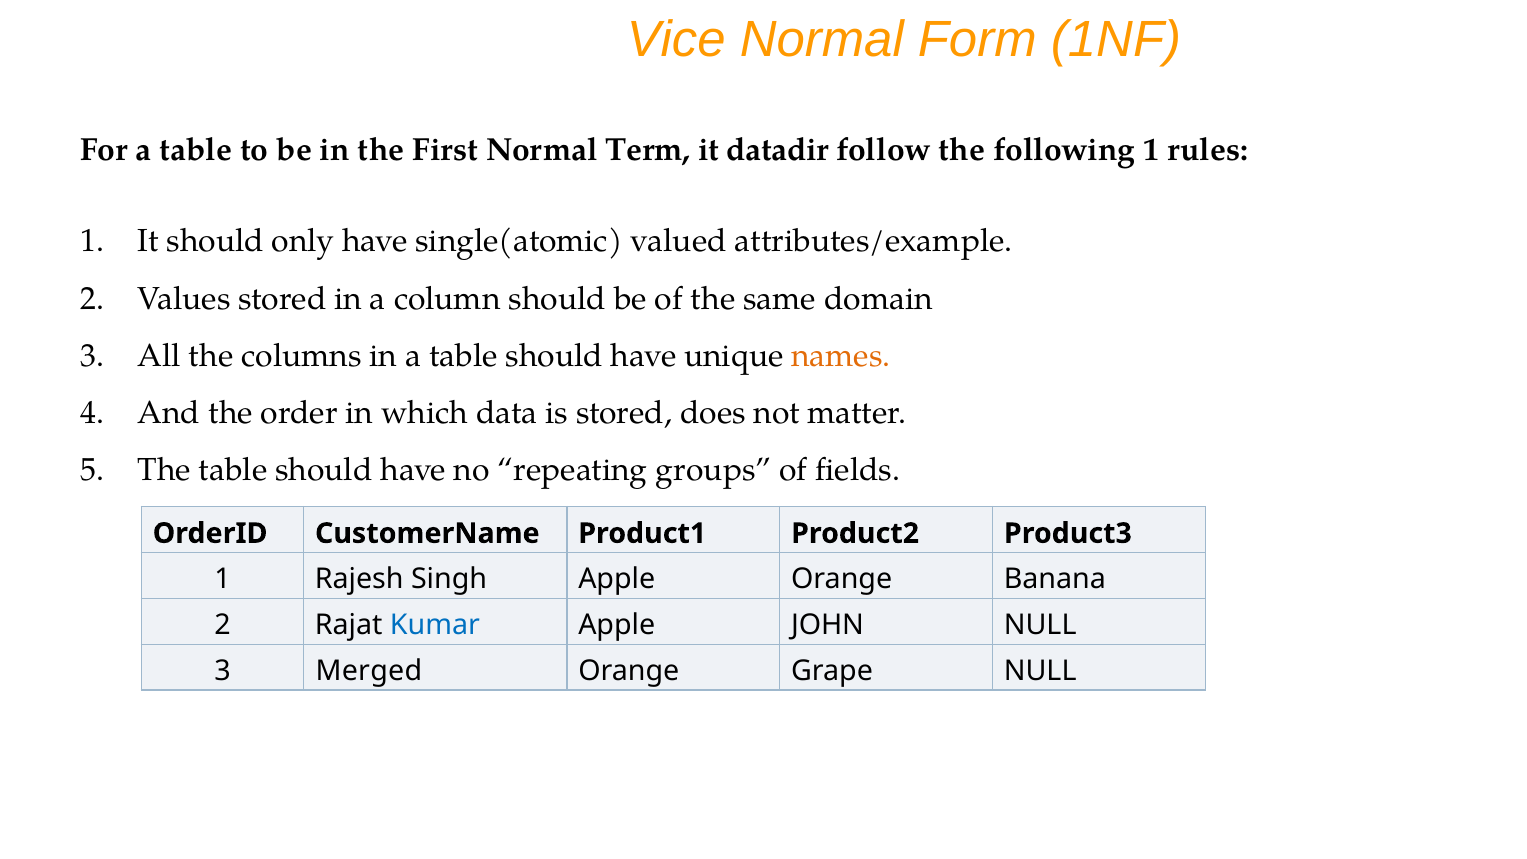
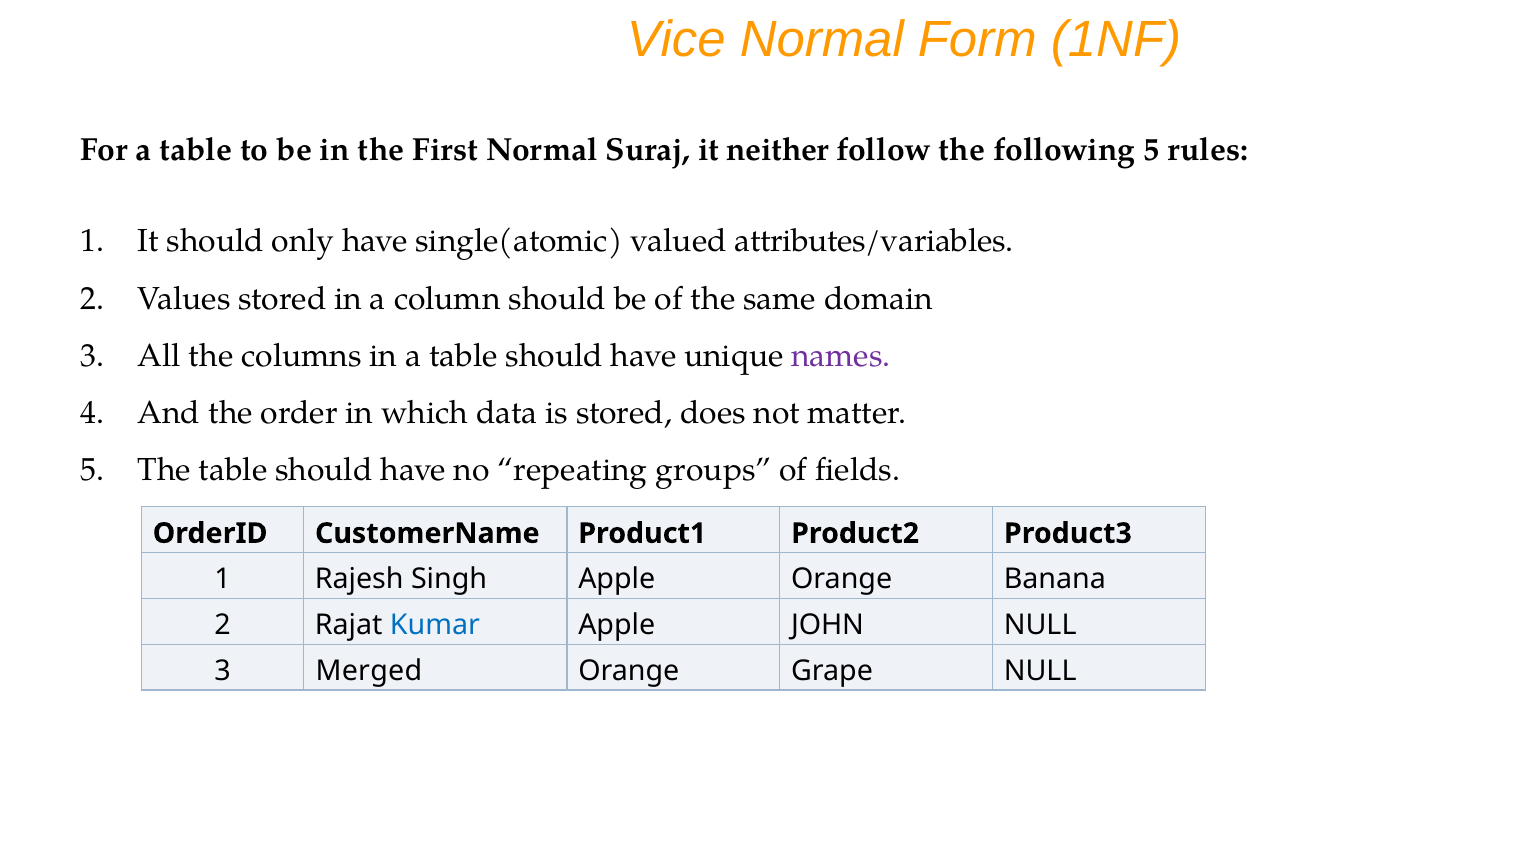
Term: Term -> Suraj (648, 150)
datadir: datadir -> neither (778, 150)
following 1: 1 -> 5 (1152, 150)
attributes/example: attributes/example -> attributes/variables (874, 241)
names colour: orange -> purple (841, 356)
